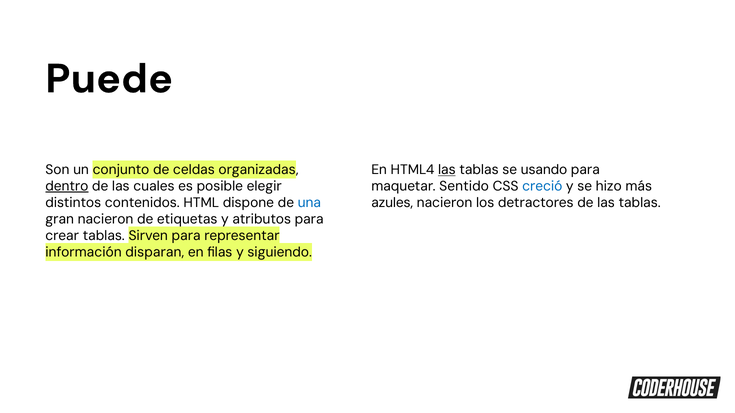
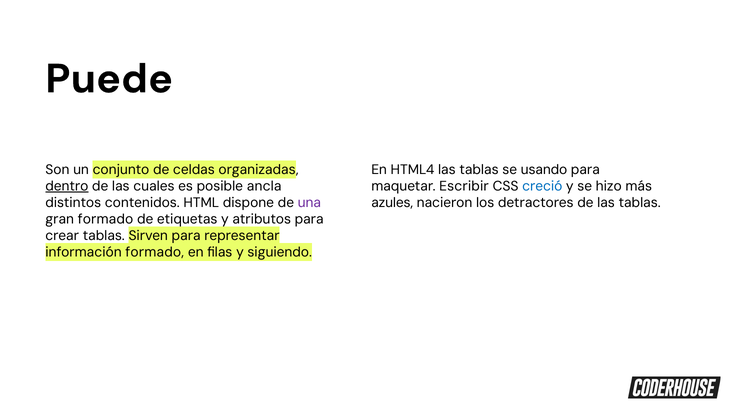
las underline: present -> none (447, 170)
elegir: elegir -> ancla (264, 186)
Sentido: Sentido -> Escribir (464, 186)
una colour: blue -> purple (309, 203)
gran nacieron: nacieron -> formado (105, 219)
información disparan: disparan -> formado (155, 253)
